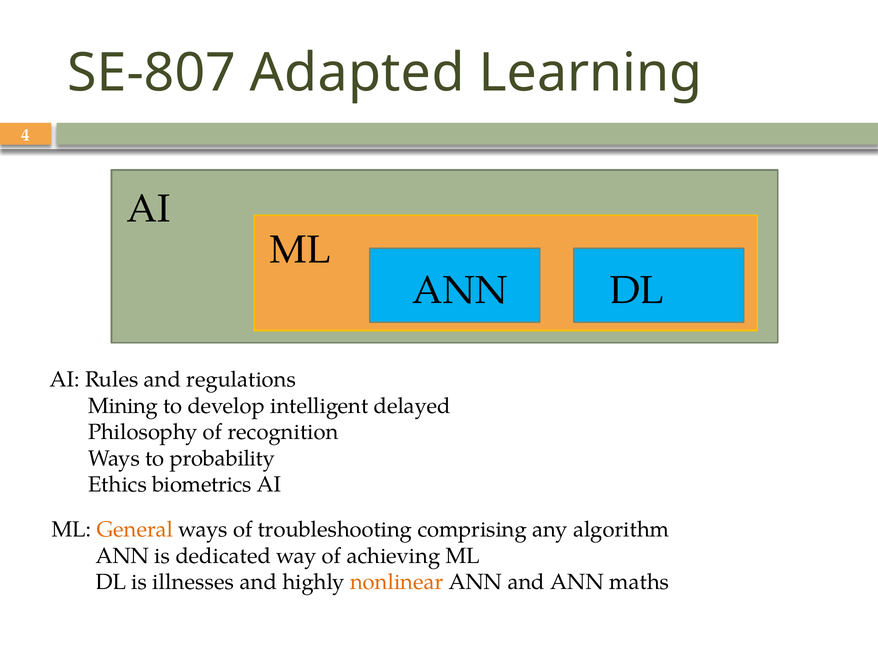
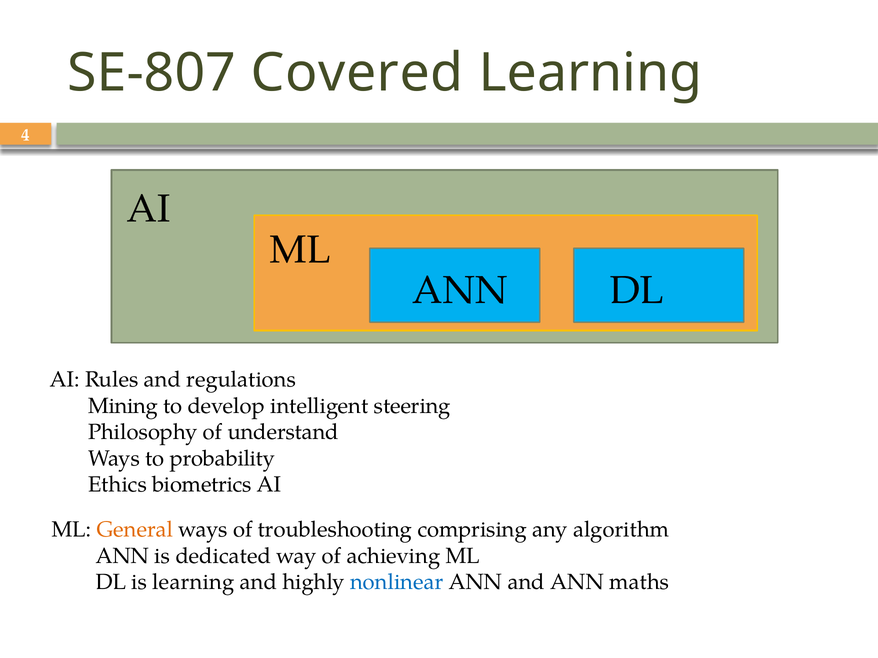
Adapted: Adapted -> Covered (357, 73)
delayed: delayed -> steering (412, 406)
recognition: recognition -> understand (283, 432)
is illnesses: illnesses -> learning (193, 583)
nonlinear colour: orange -> blue (397, 583)
